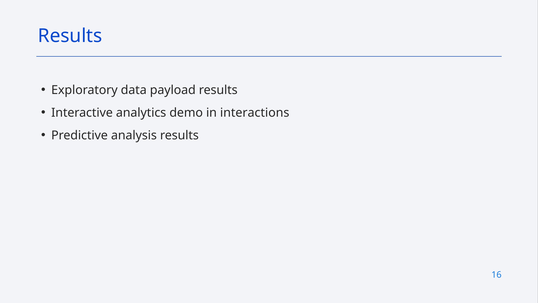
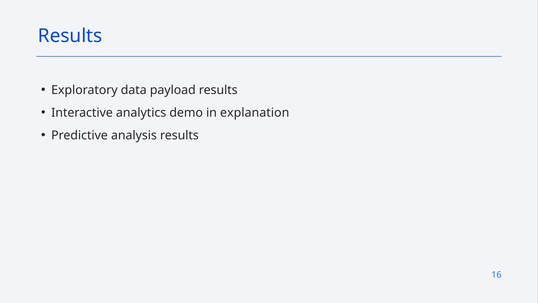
interactions: interactions -> explanation (255, 113)
